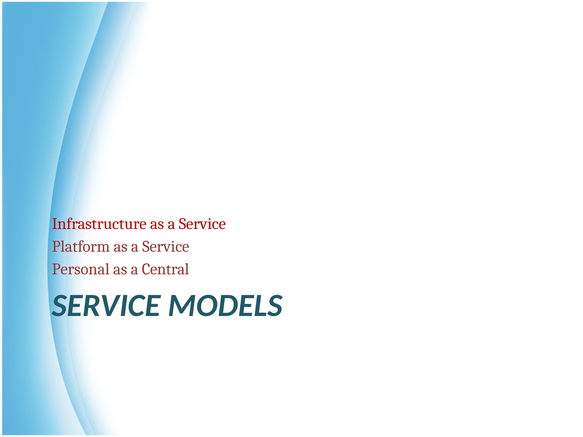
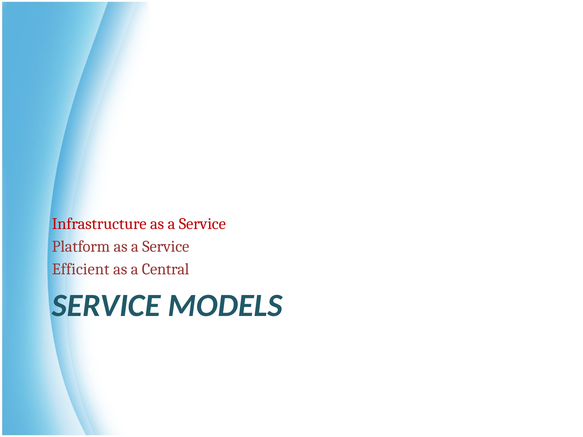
Personal: Personal -> Efficient (81, 269)
